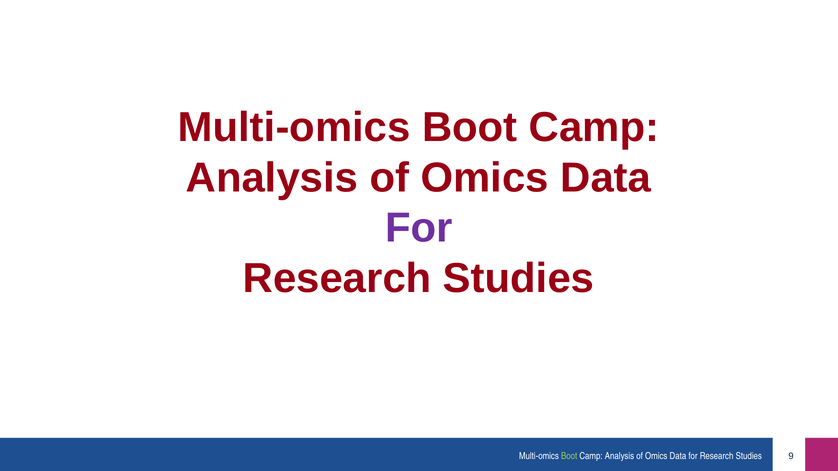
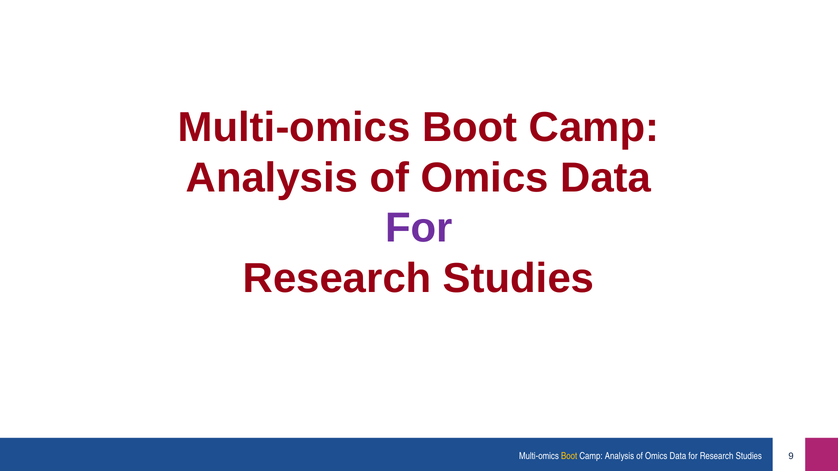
Boot colour: light green -> yellow (569, 457)
